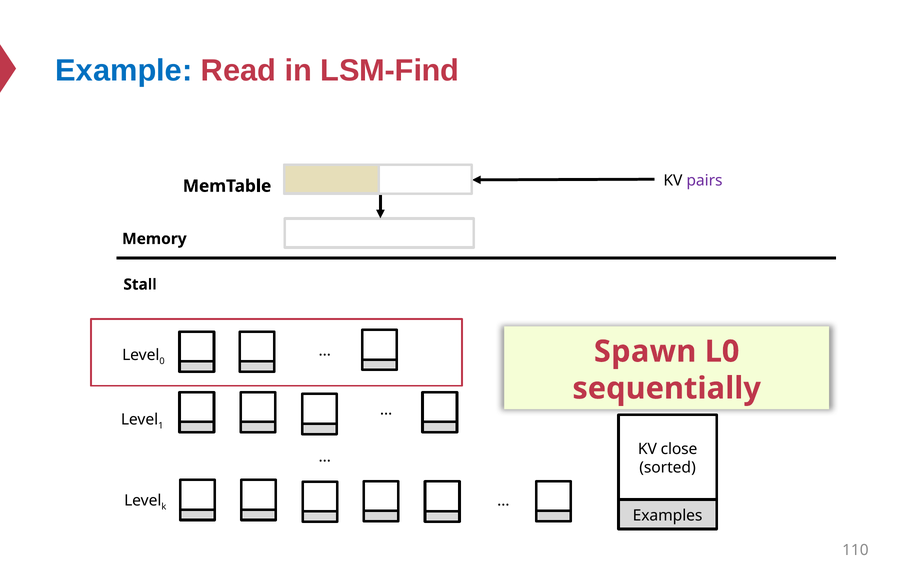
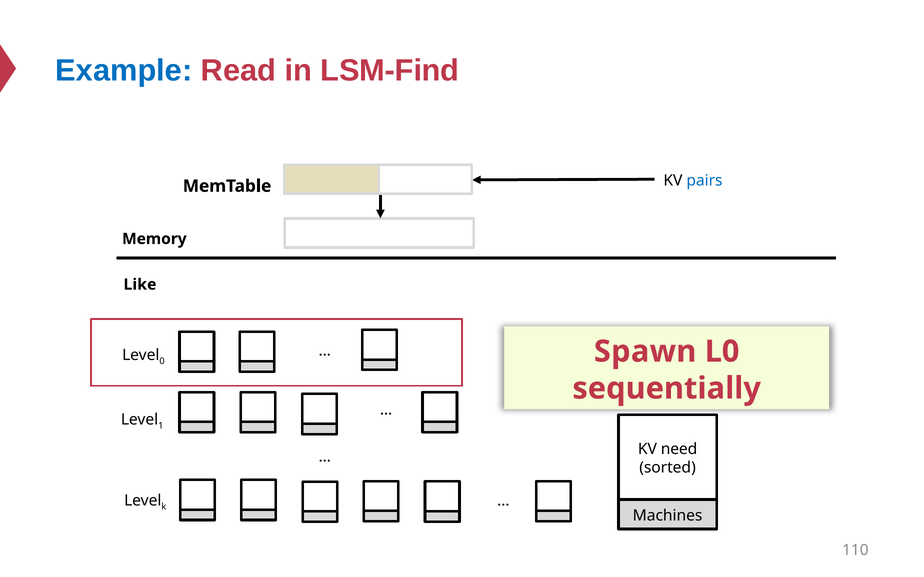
pairs colour: purple -> blue (705, 181)
Stall: Stall -> Like (140, 285)
close: close -> need (679, 449)
Examples: Examples -> Machines (668, 516)
